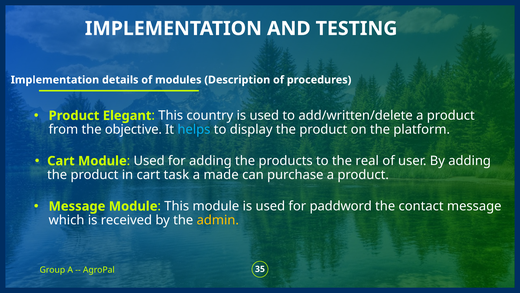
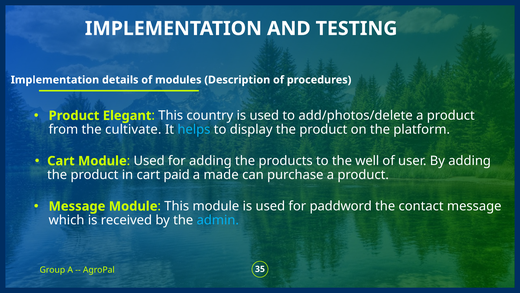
add/written/delete: add/written/delete -> add/photos/delete (356, 115)
objective: objective -> cultivate (133, 129)
real: real -> well (367, 161)
task: task -> paid (177, 175)
admin colour: yellow -> light blue (218, 220)
